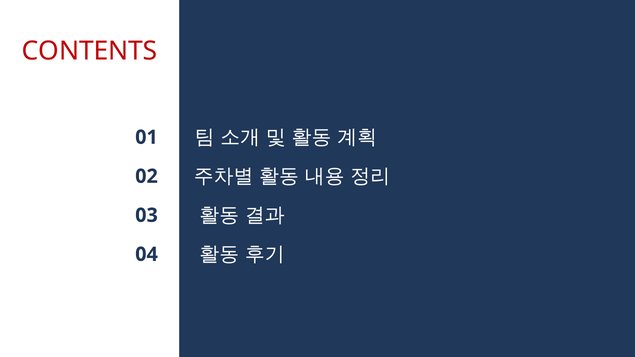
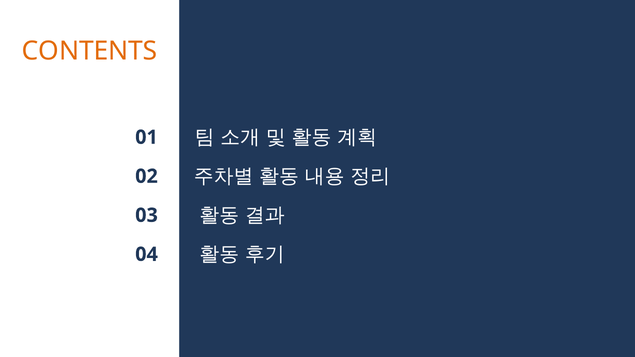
CONTENTS colour: red -> orange (90, 51)
